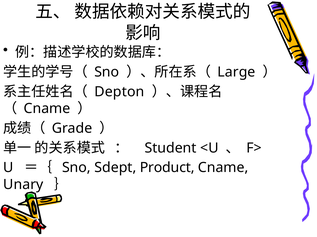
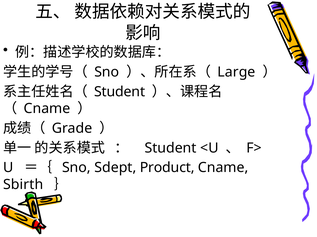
Depton: Depton -> Student (120, 92)
Unary: Unary -> Sbirth (23, 185)
